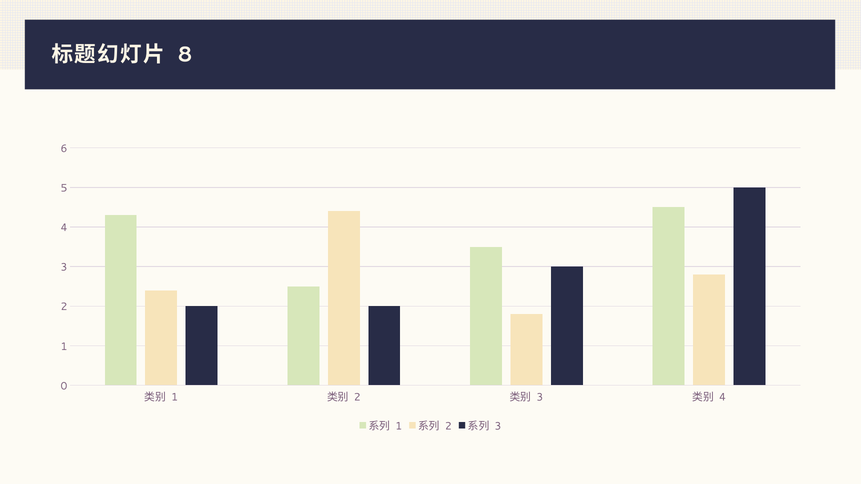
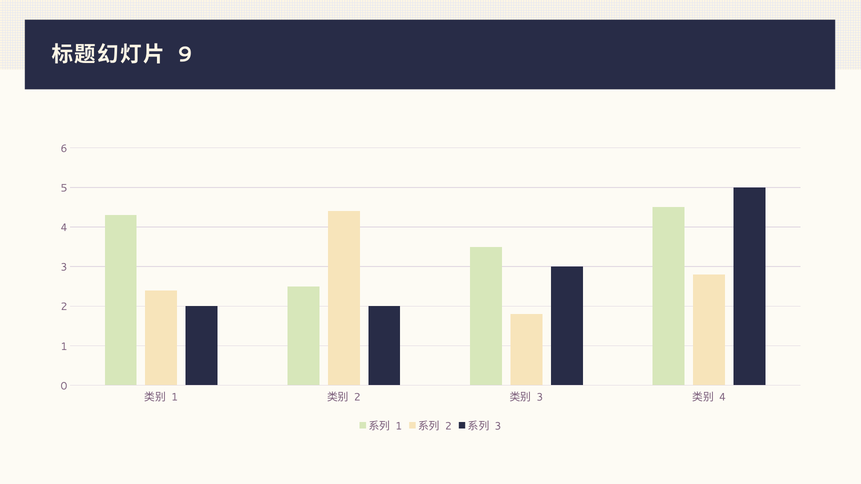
8: 8 -> 9 (185, 55)
